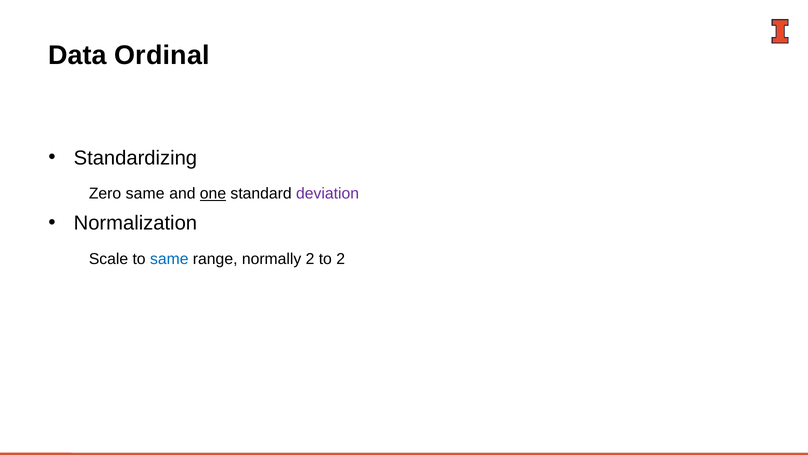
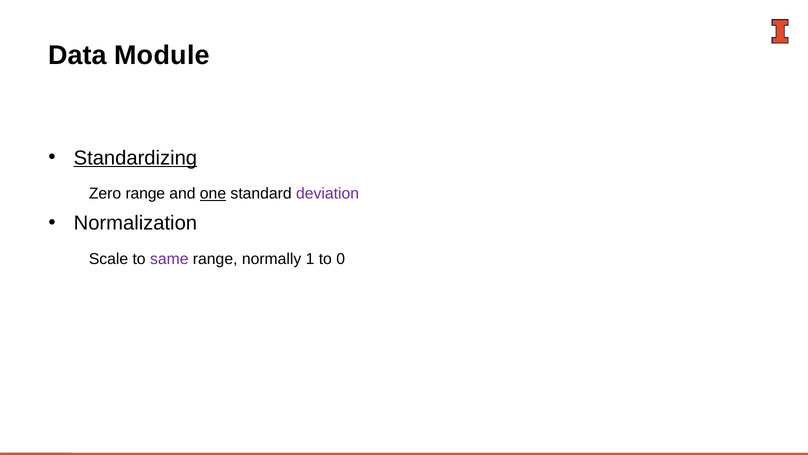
Ordinal: Ordinal -> Module (162, 55)
Standardizing underline: none -> present (135, 158)
Zero same: same -> range (145, 194)
same colour: blue -> purple (169, 259)
normally 2: 2 -> 1 (310, 259)
to 2: 2 -> 0 (341, 259)
